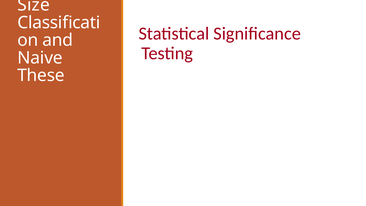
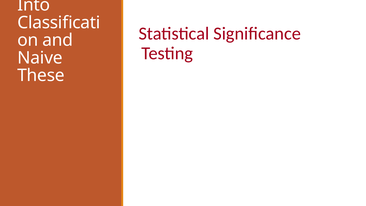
Size: Size -> Into (34, 5)
